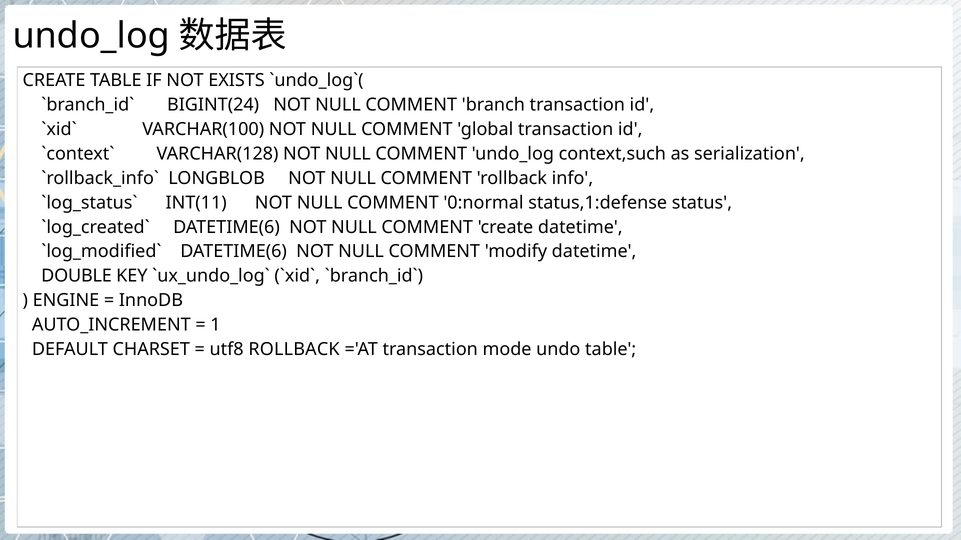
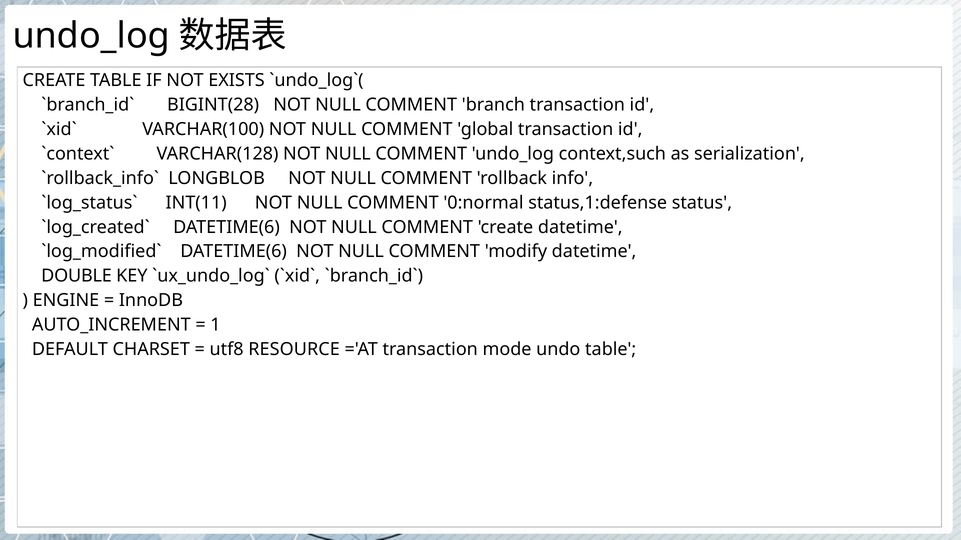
BIGINT(24: BIGINT(24 -> BIGINT(28 (213, 105)
utf8 ROLLBACK: ROLLBACK -> RESOURCE (294, 350)
